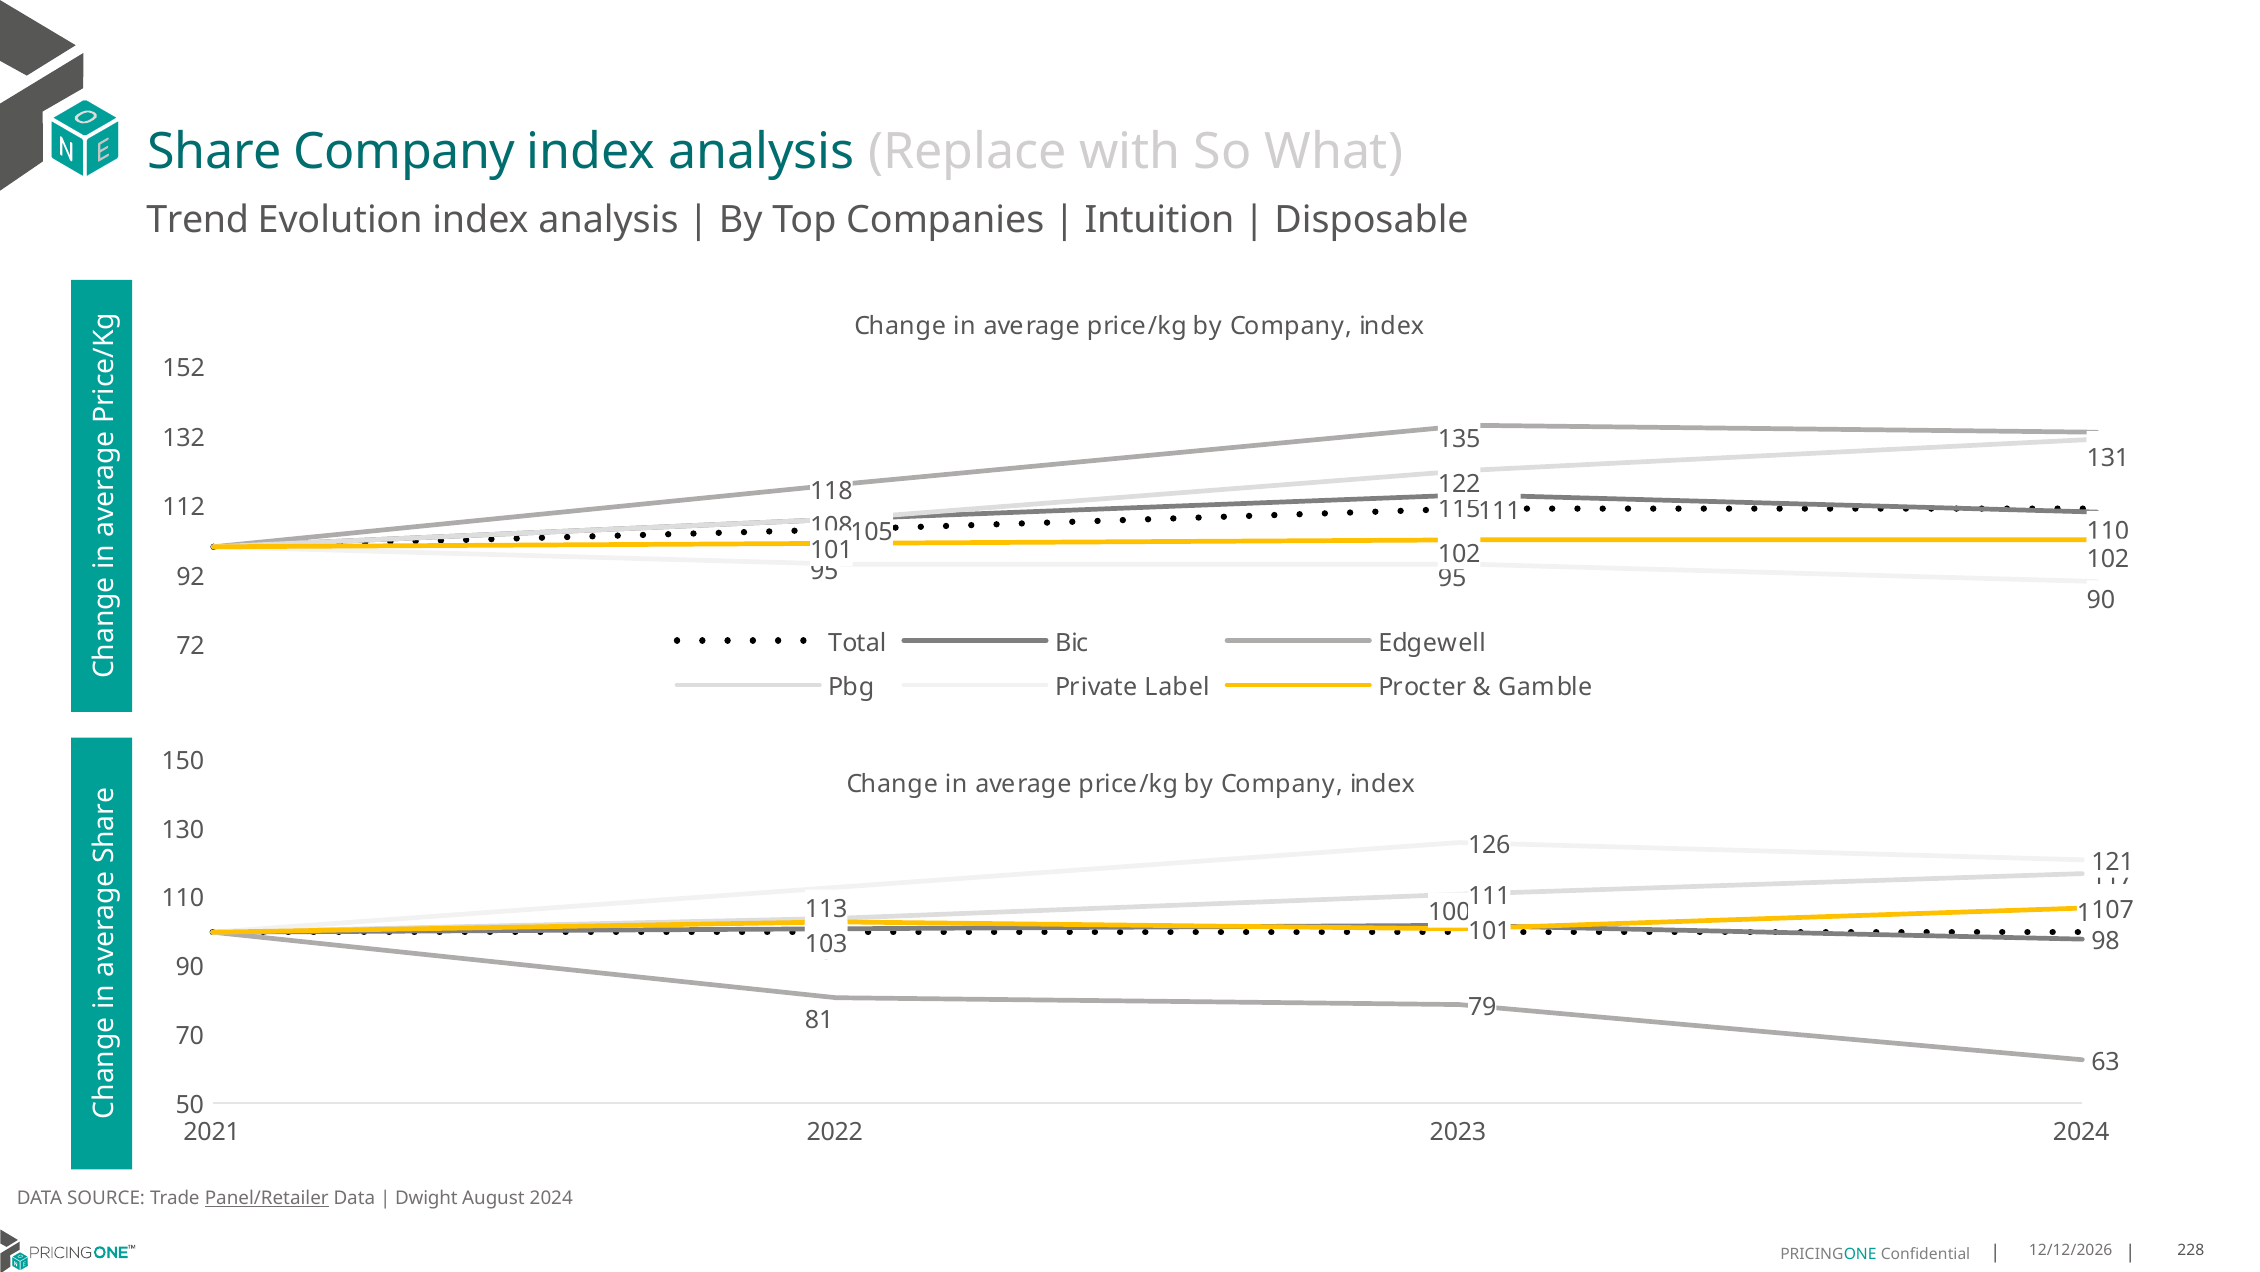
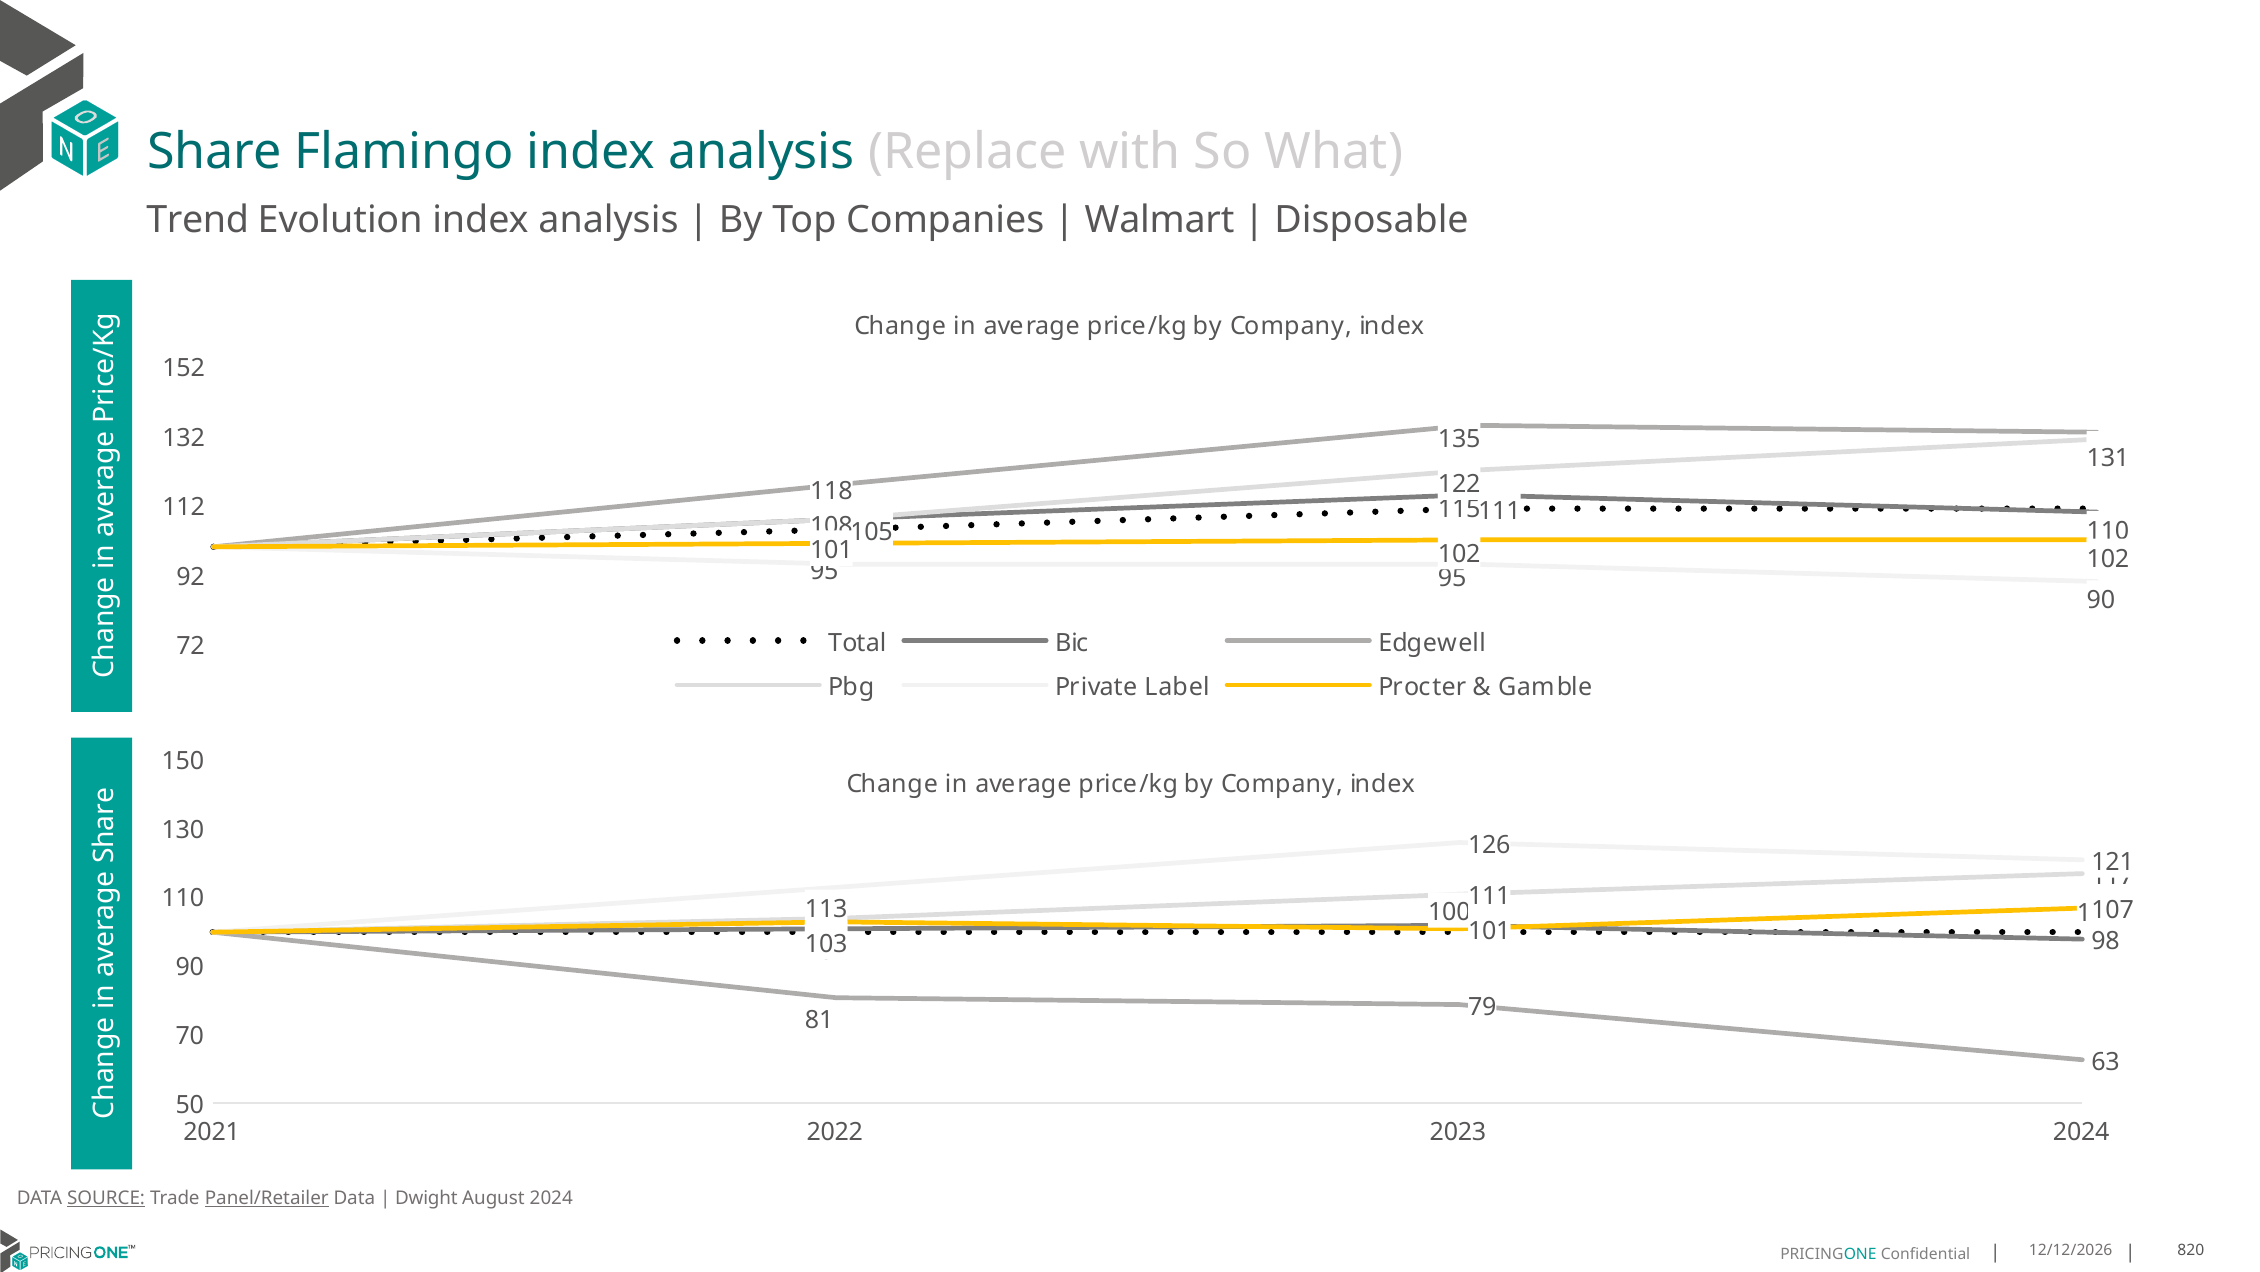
Share Company: Company -> Flamingo (404, 152)
Intuition: Intuition -> Walmart (1159, 220)
SOURCE underline: none -> present (106, 1197)
228: 228 -> 820 (2191, 1250)
